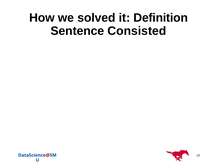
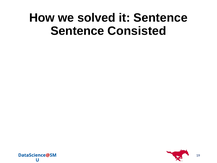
it Definition: Definition -> Sentence (161, 18)
